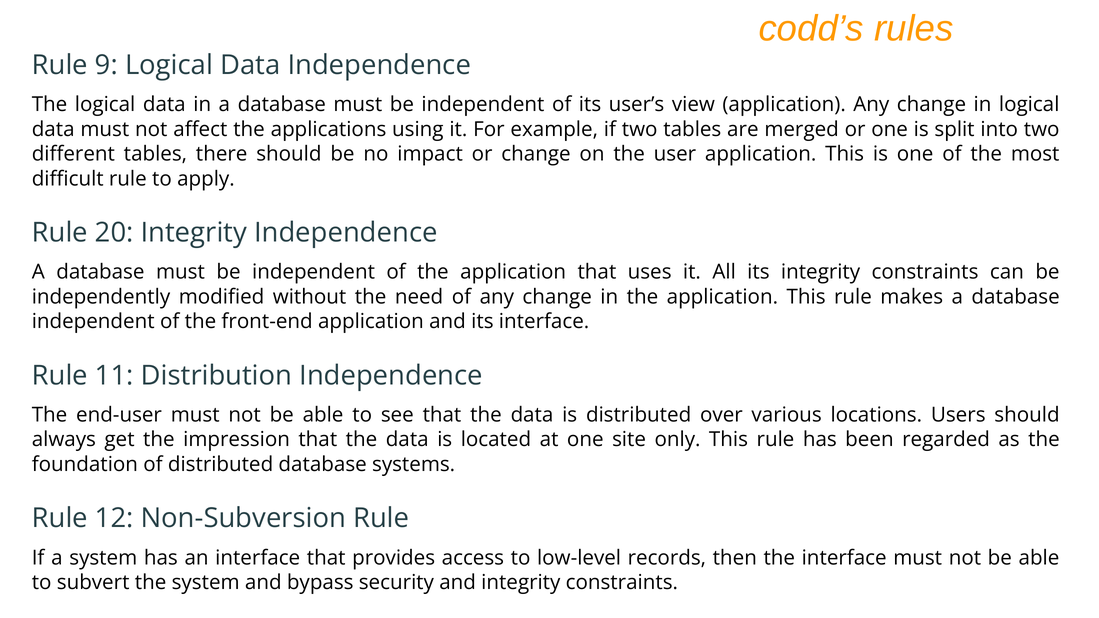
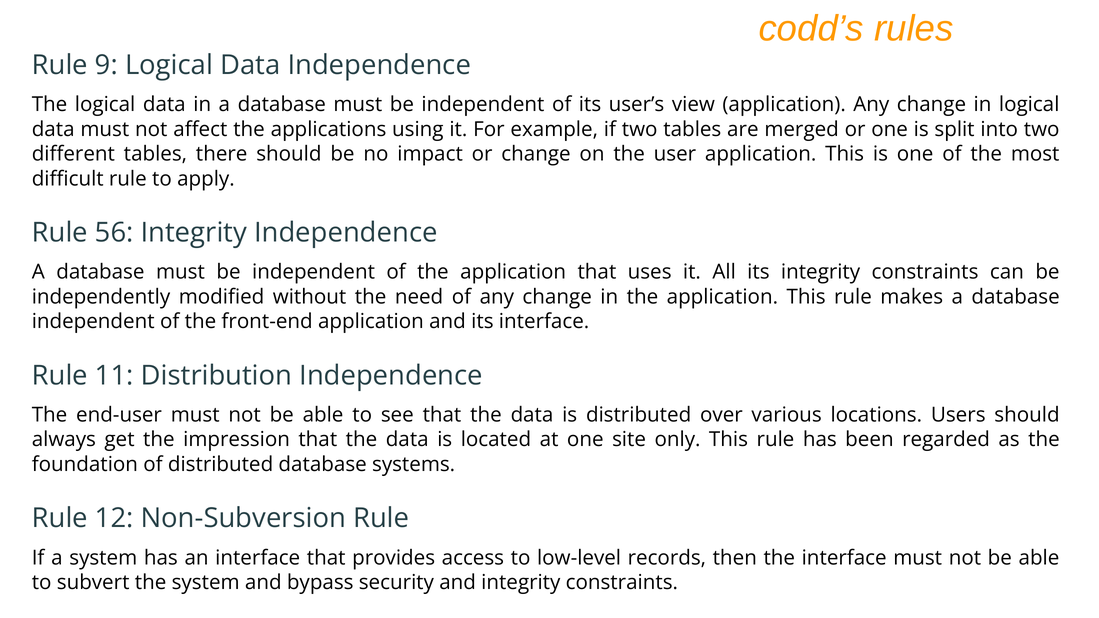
20: 20 -> 56 (114, 233)
